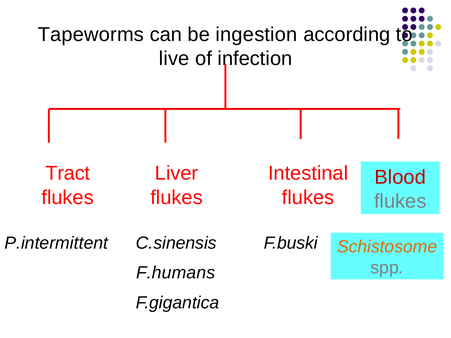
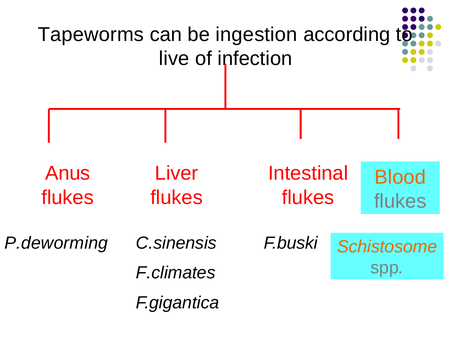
Tract: Tract -> Anus (68, 173)
Blood colour: red -> orange (400, 177)
P.intermittent: P.intermittent -> P.deworming (56, 243)
F.humans: F.humans -> F.climates (176, 273)
